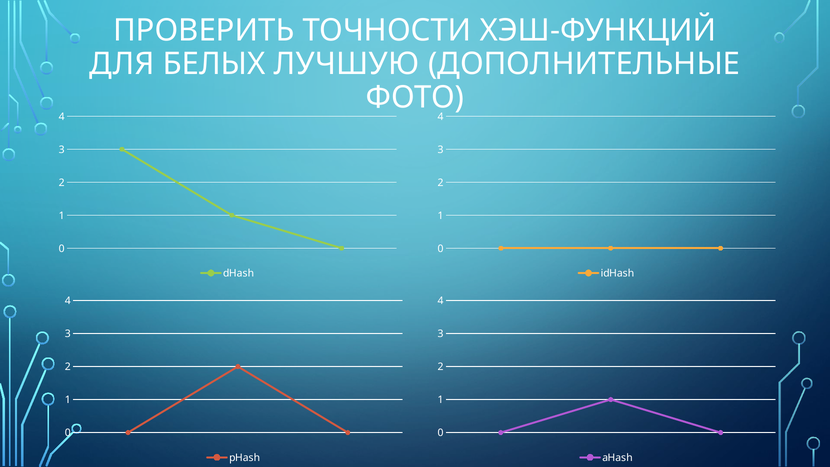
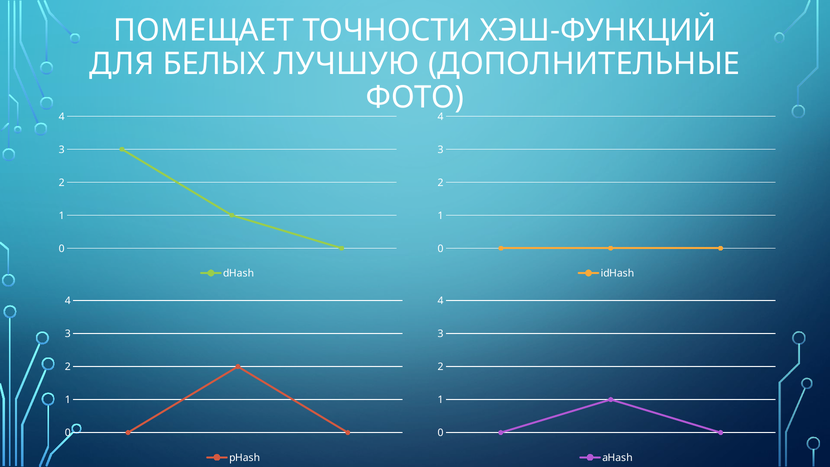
ПРОВЕРИТЬ: ПРОВЕРИТЬ -> ПОМЕЩАЕТ (204, 30)
